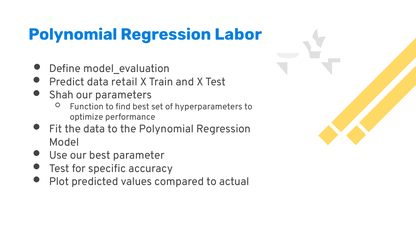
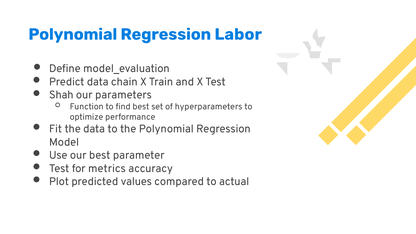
retail: retail -> chain (124, 82)
specific: specific -> metrics (107, 168)
